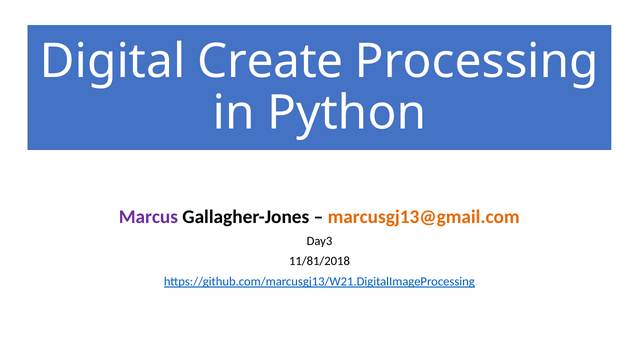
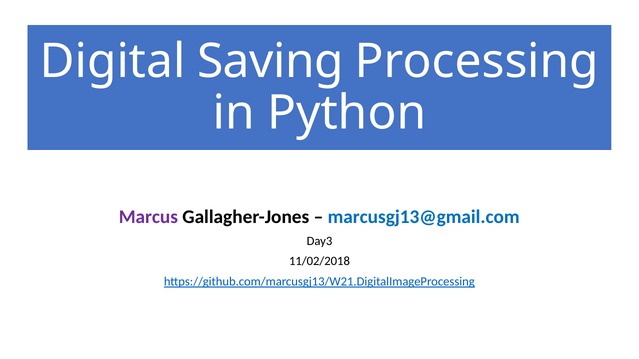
Create: Create -> Saving (270, 61)
marcusgj13@gmail.com colour: orange -> blue (424, 217)
11/81/2018: 11/81/2018 -> 11/02/2018 (319, 261)
